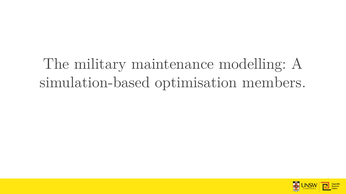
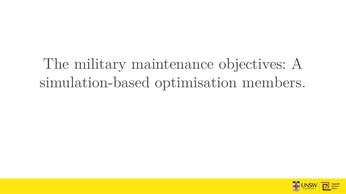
modelling: modelling -> objectives (253, 64)
